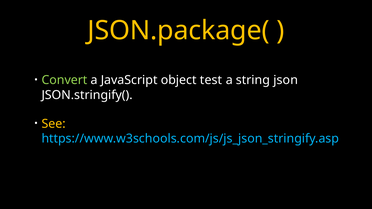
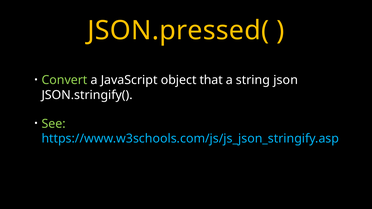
JSON.package(: JSON.package( -> JSON.pressed( (178, 30)
test: test -> that (211, 80)
See colour: yellow -> light green (54, 124)
